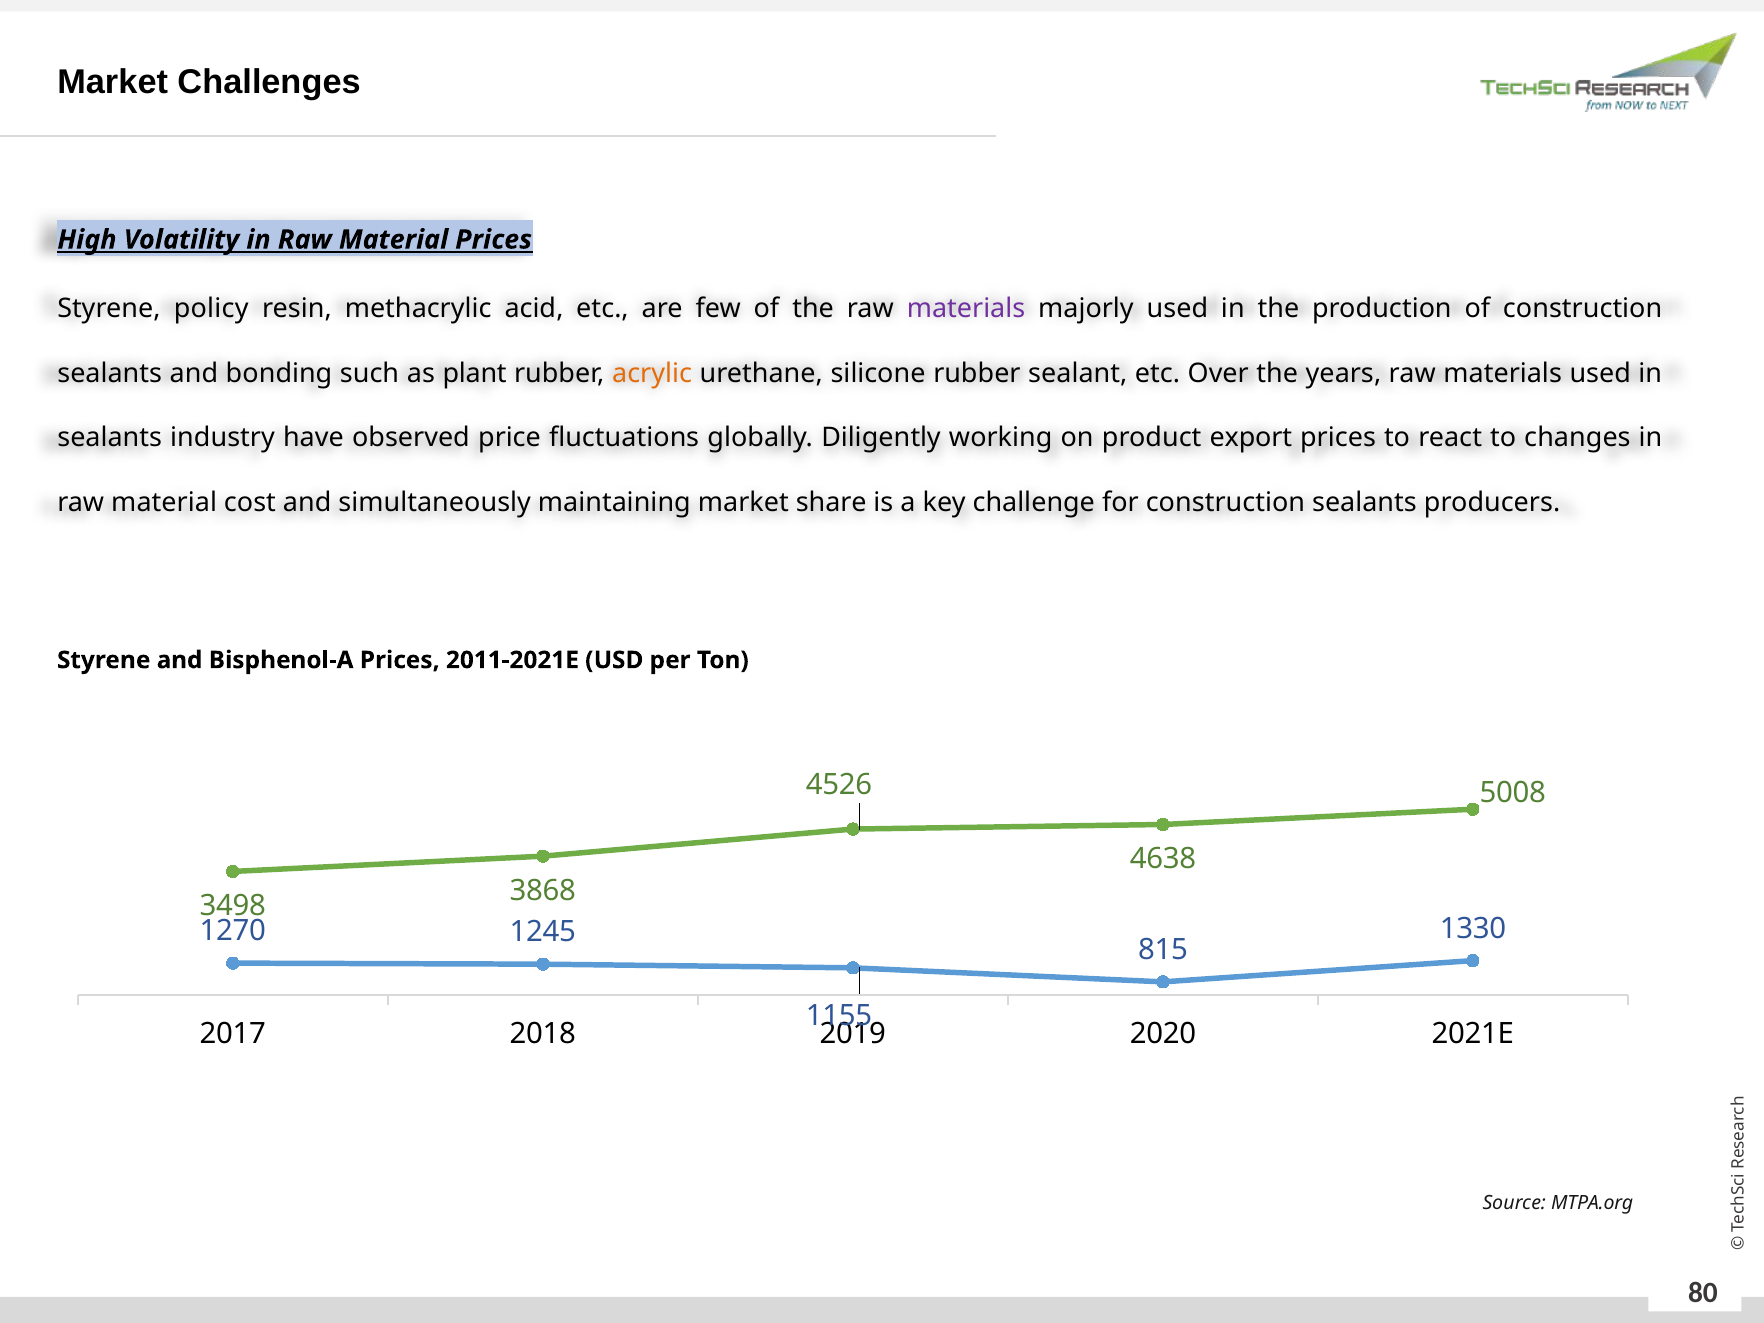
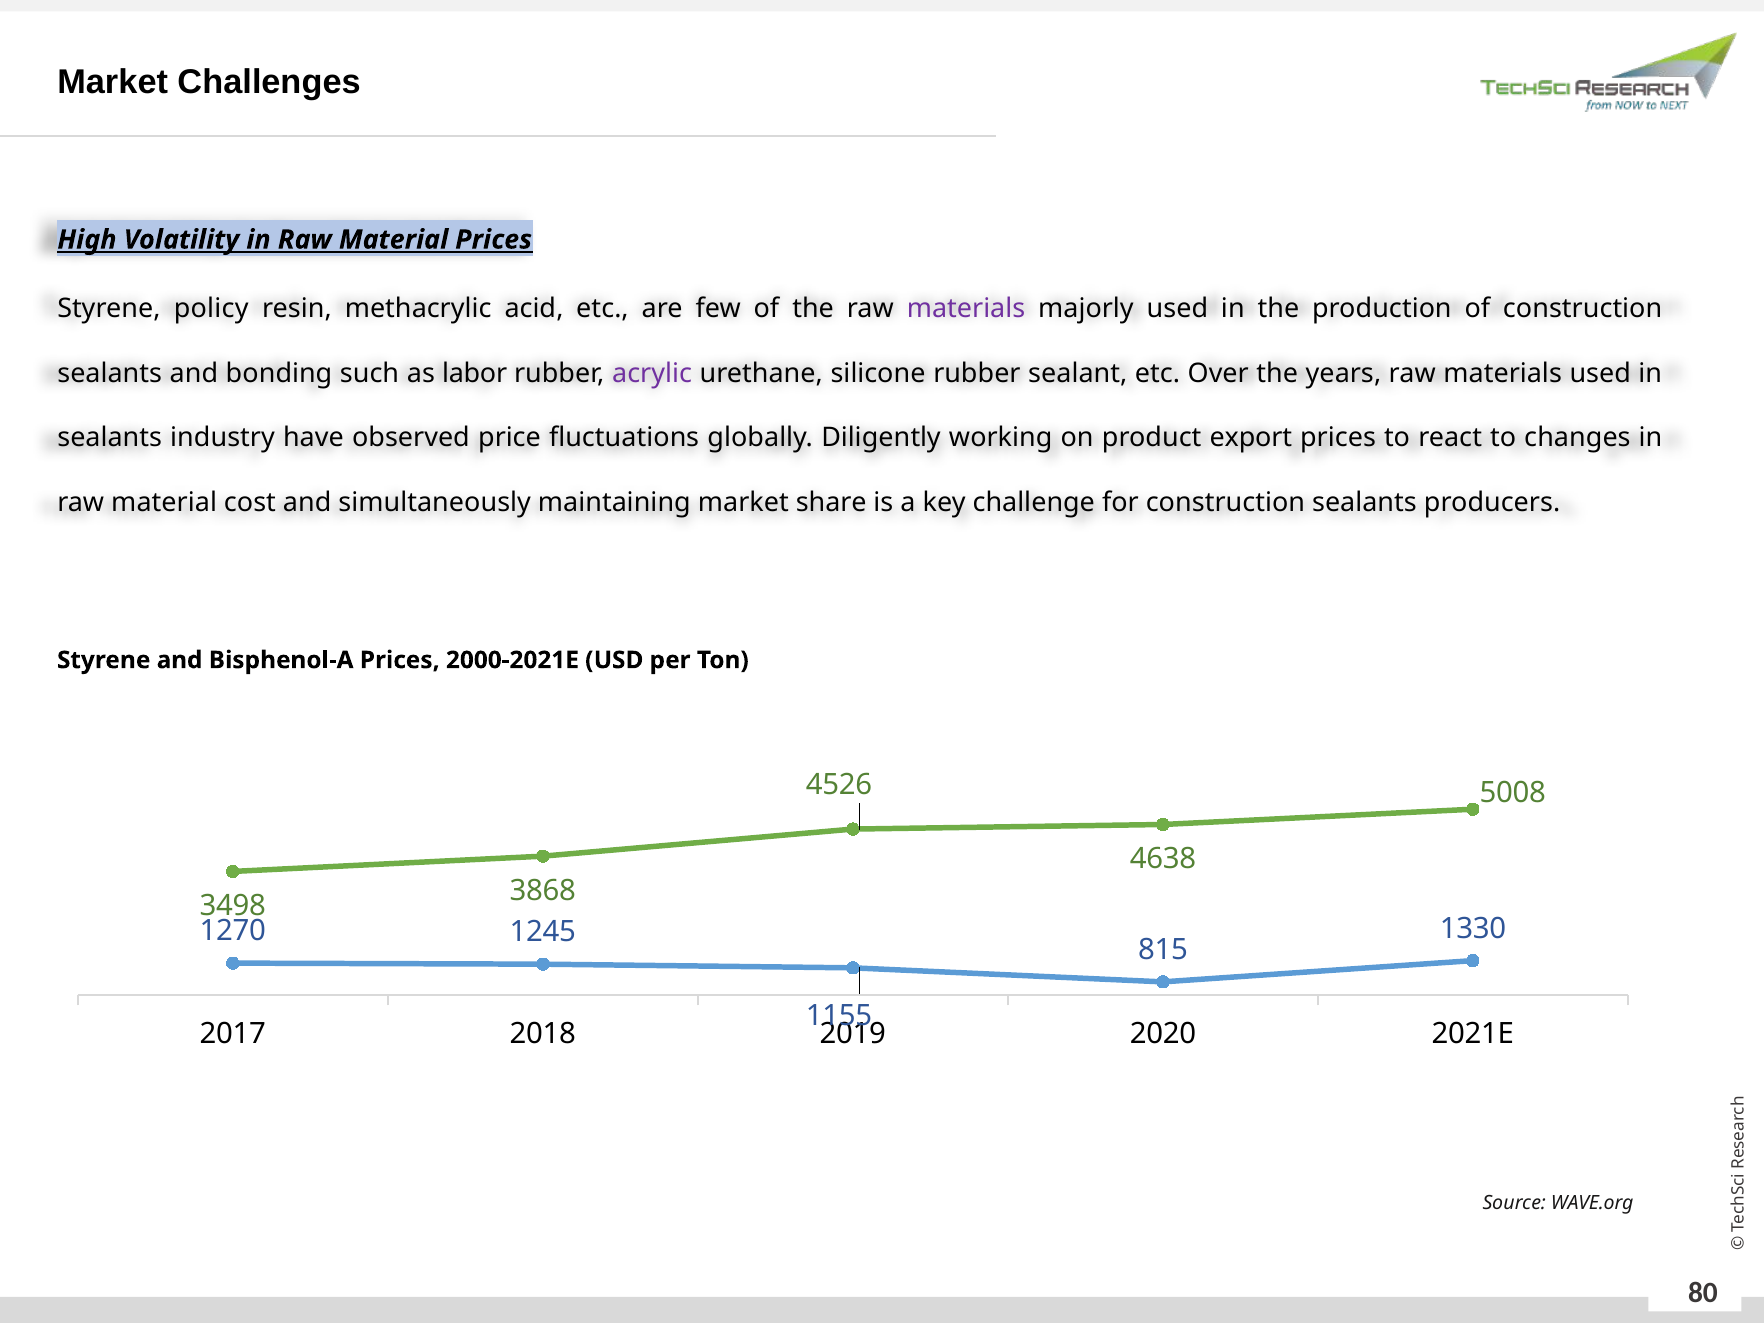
plant: plant -> labor (475, 373)
acrylic colour: orange -> purple (652, 373)
2011-2021E: 2011-2021E -> 2000-2021E (512, 660)
MTPA.org: MTPA.org -> WAVE.org (1592, 1203)
